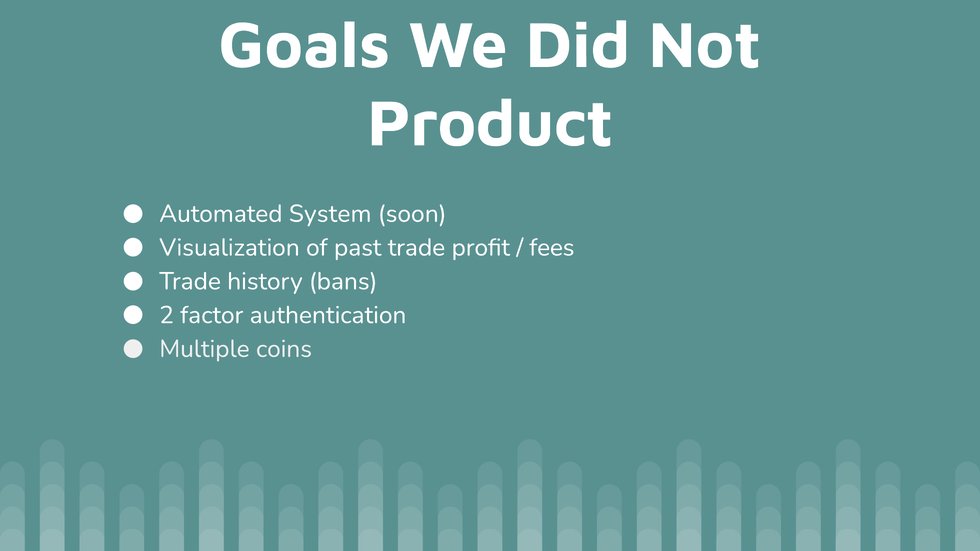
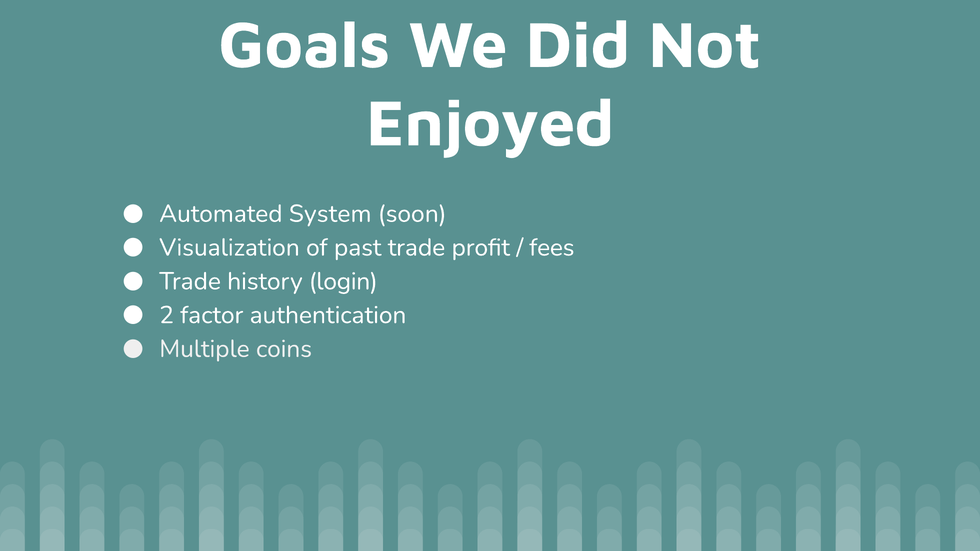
Product: Product -> Enjoyed (490, 124)
bans: bans -> login (343, 281)
